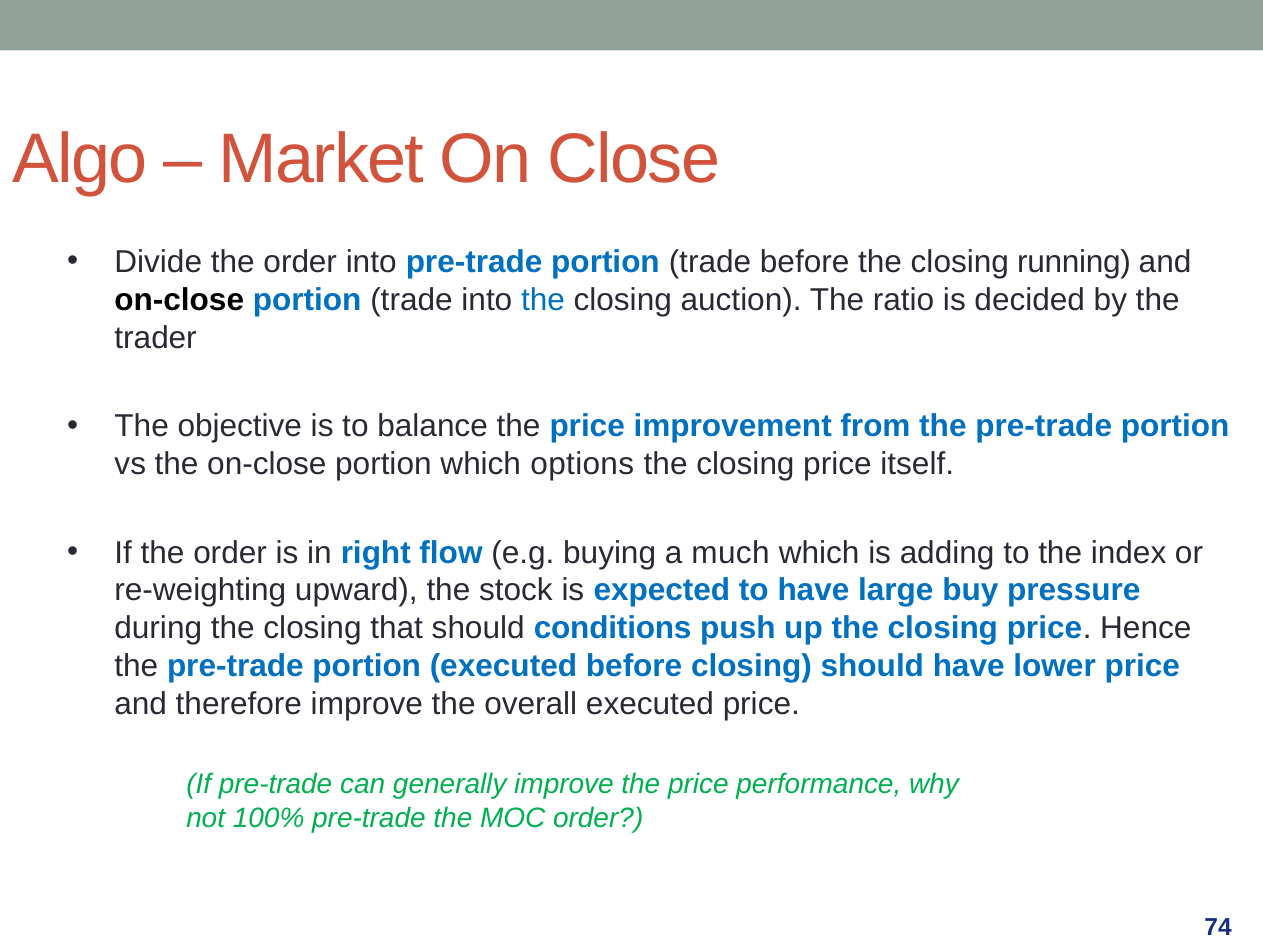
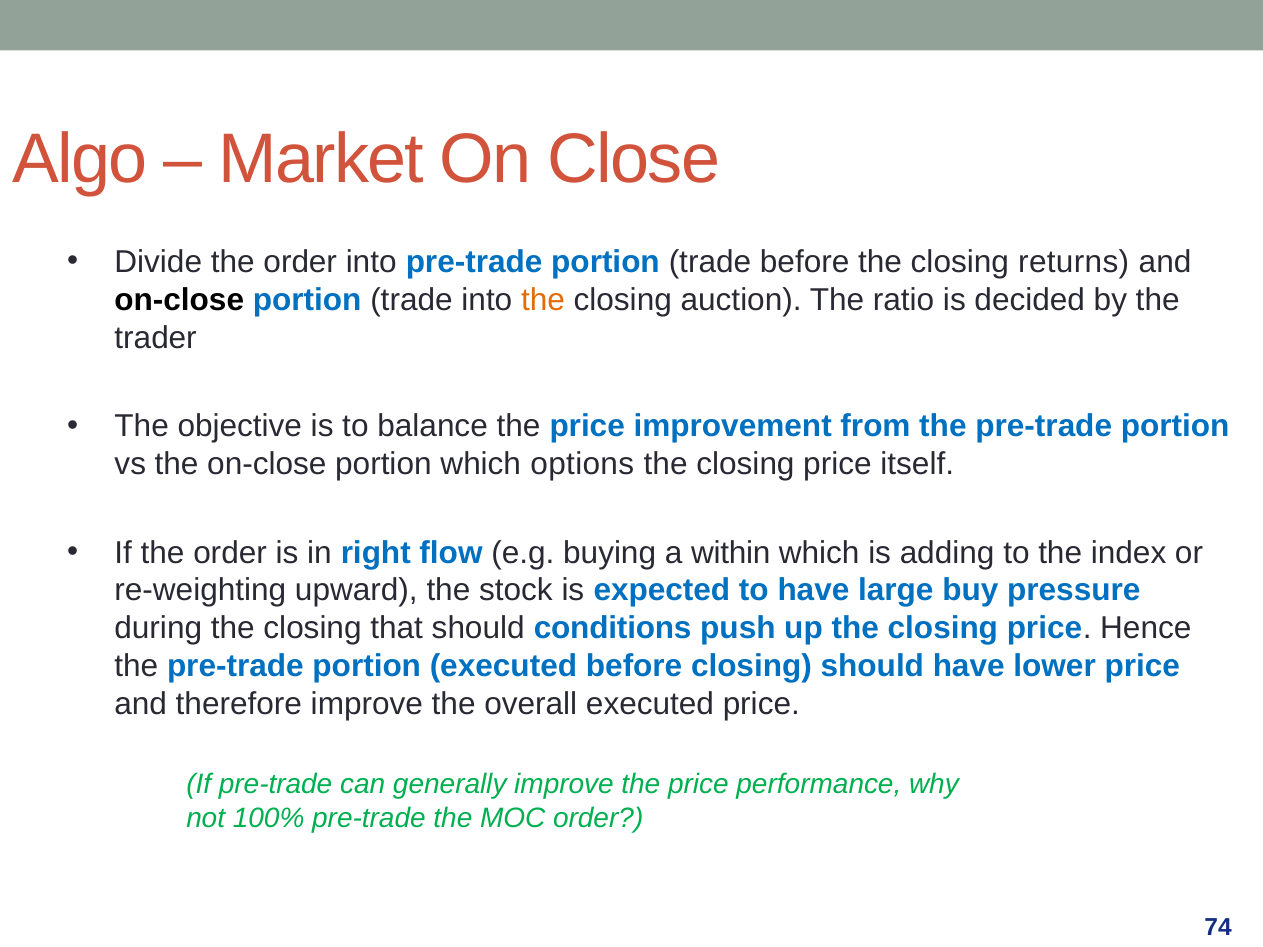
running: running -> returns (1074, 262)
the colour: blue -> orange (543, 300)
much: much -> within (731, 553)
